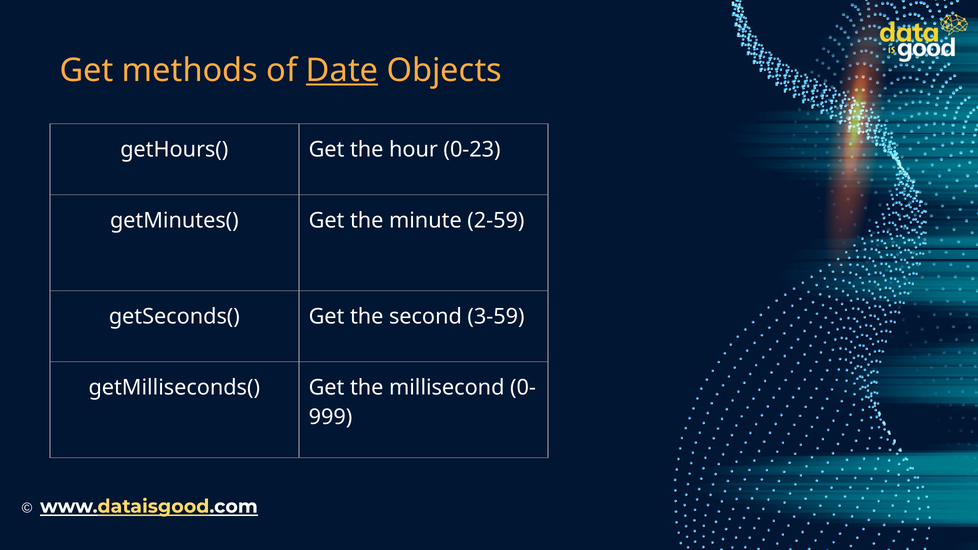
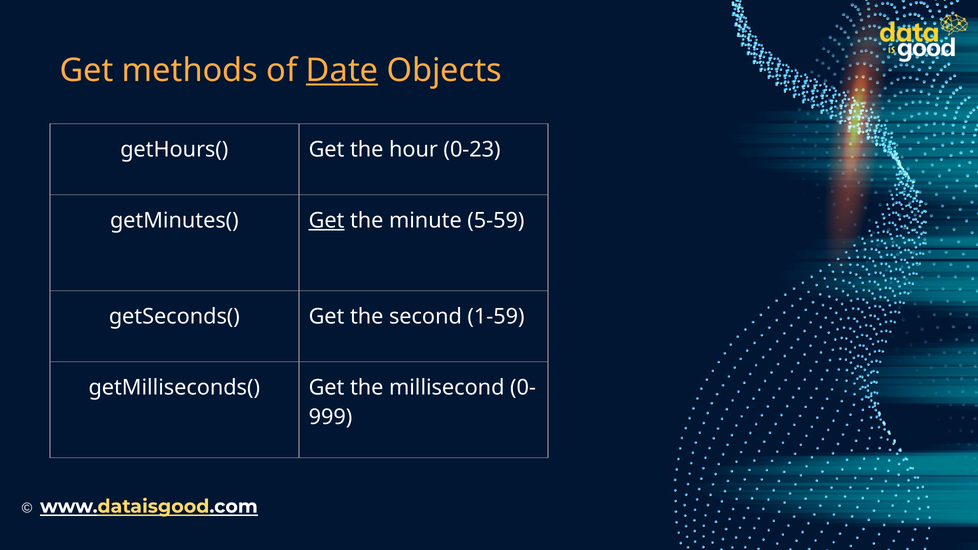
Get underline: none -> present (327, 221)
2-59: 2-59 -> 5-59 (496, 221)
3-59: 3-59 -> 1-59 (496, 317)
